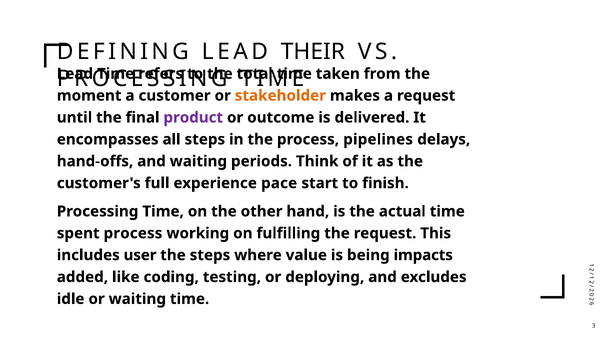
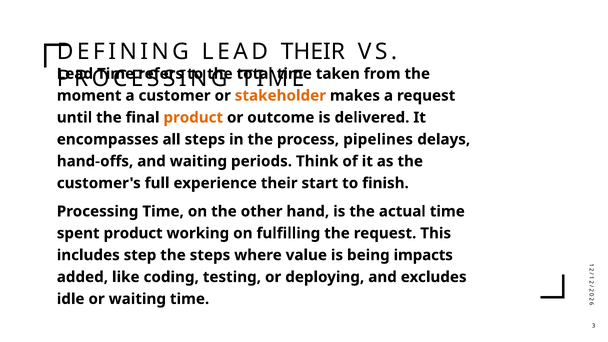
product colour: purple -> orange (193, 118)
experience pace: pace -> their (279, 183)
spent process: process -> product (133, 233)
user: user -> step (140, 255)
